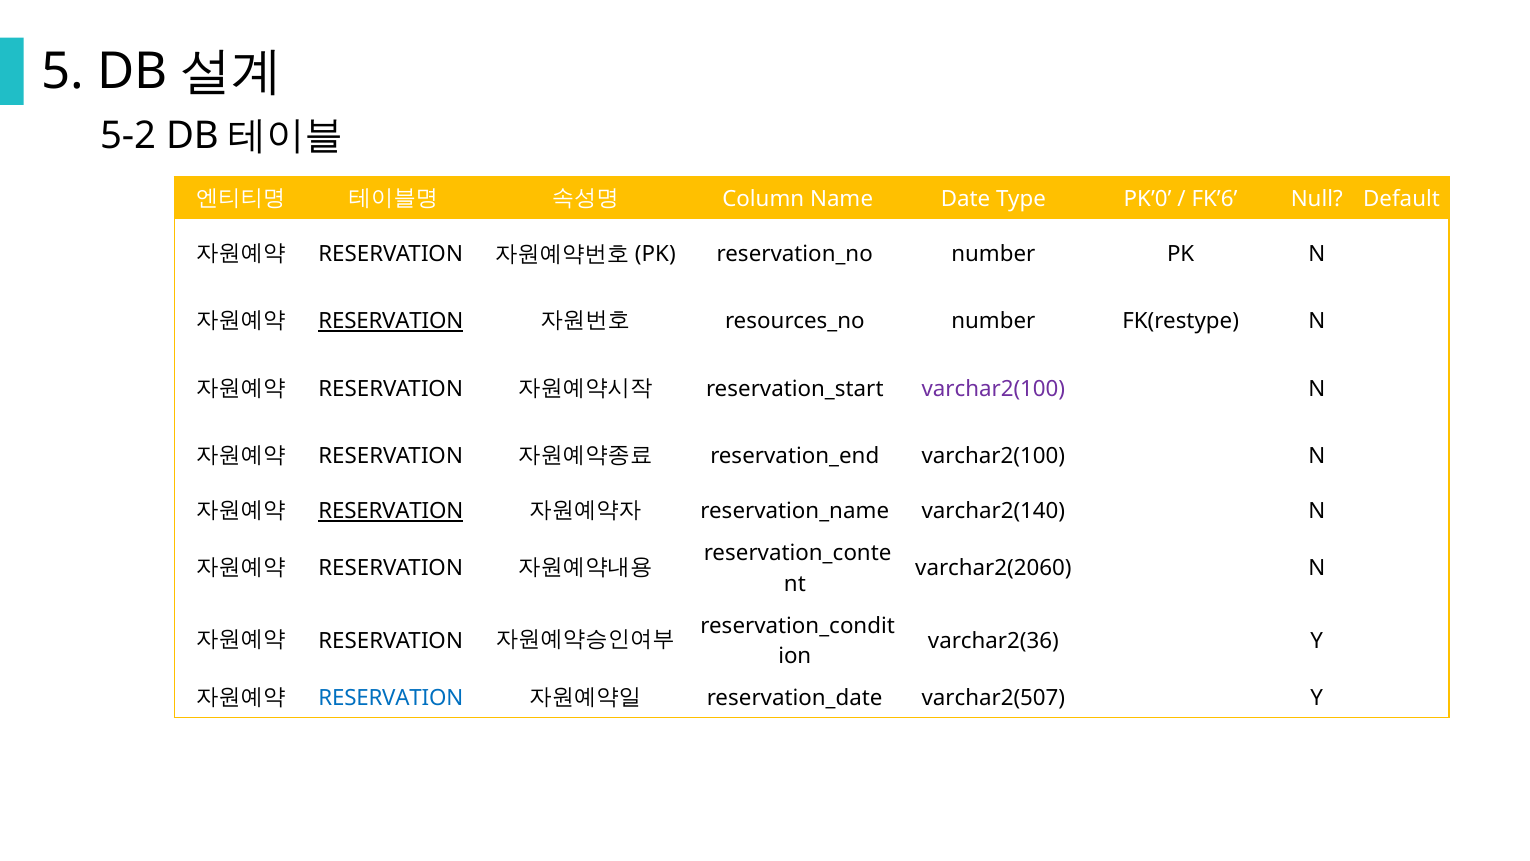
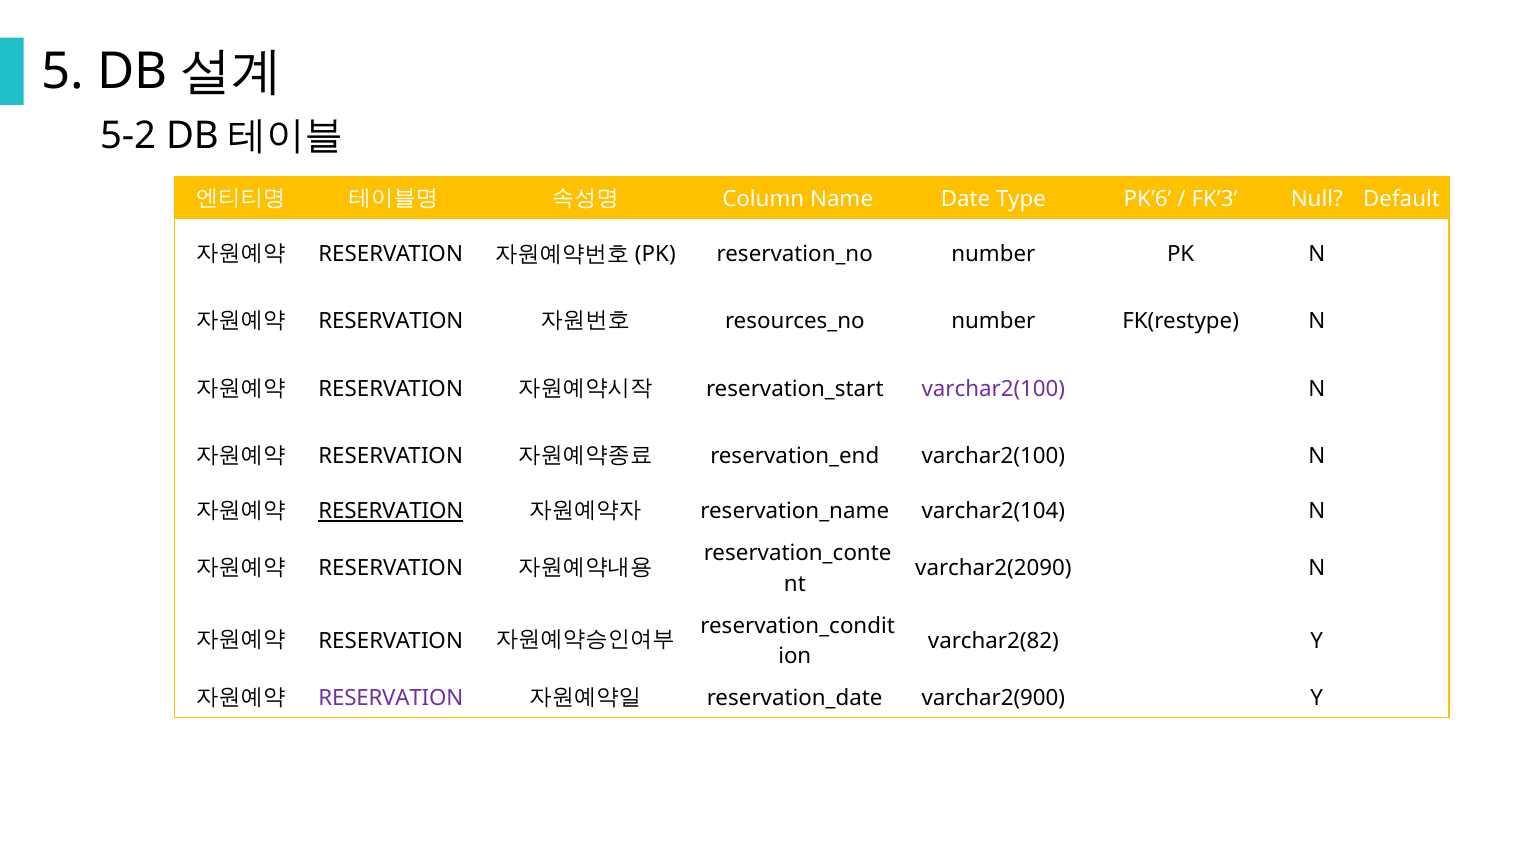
PK’0: PK’0 -> PK’6 (1148, 199)
FK’6: FK’6 -> FK’3 (1215, 199)
RESERVATION underline: present -> none (391, 321)
varchar2(140: varchar2(140 -> varchar2(104 (993, 511)
varchar2(2060: varchar2(2060 -> varchar2(2090 (993, 568)
varchar2(36: varchar2(36 -> varchar2(82 (993, 641)
RESERVATION colour: blue -> purple (391, 698)
varchar2(507: varchar2(507 -> varchar2(900 (993, 698)
